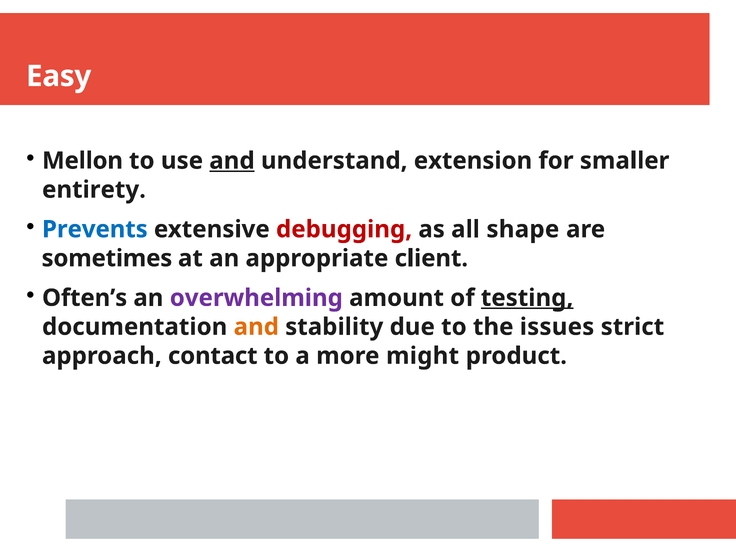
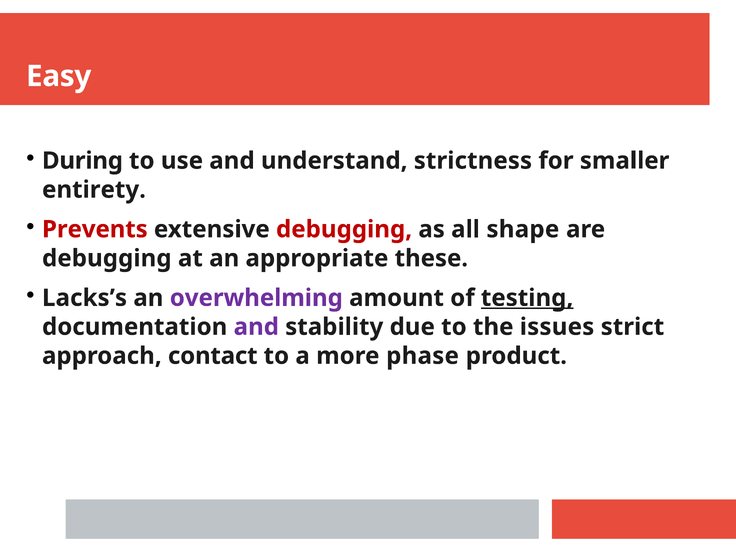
Mellon: Mellon -> During (83, 161)
and underline: present -> none (232, 161)
extension: extension -> strictness (473, 161)
Prevents colour: blue -> red (95, 229)
sometimes: sometimes -> debugging (107, 258)
client: client -> these (431, 258)
Often’s: Often’s -> Lacks’s (85, 298)
and colour: orange -> purple (256, 327)
might: might -> phase (423, 356)
